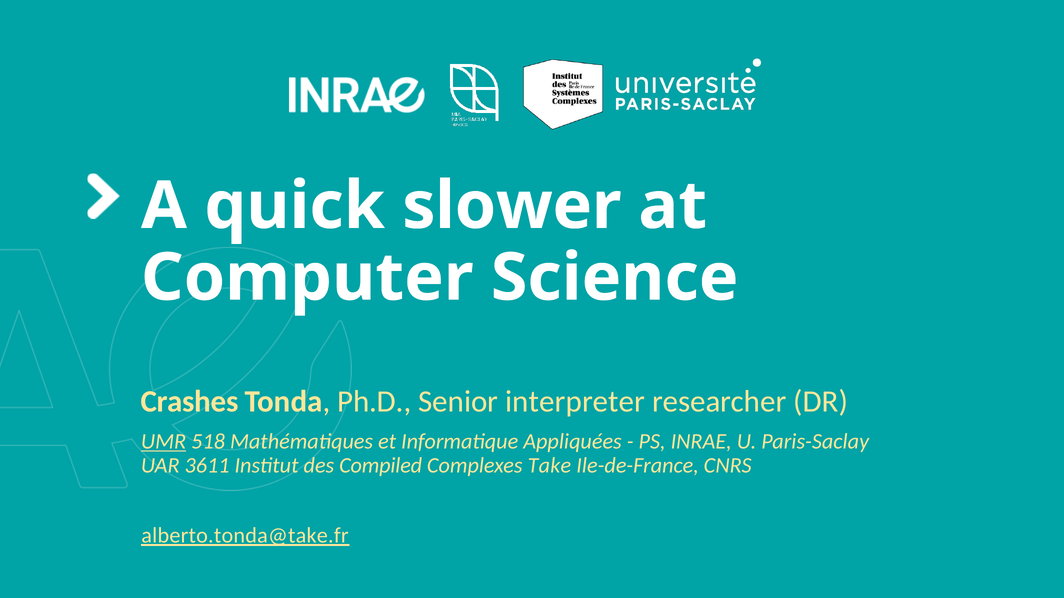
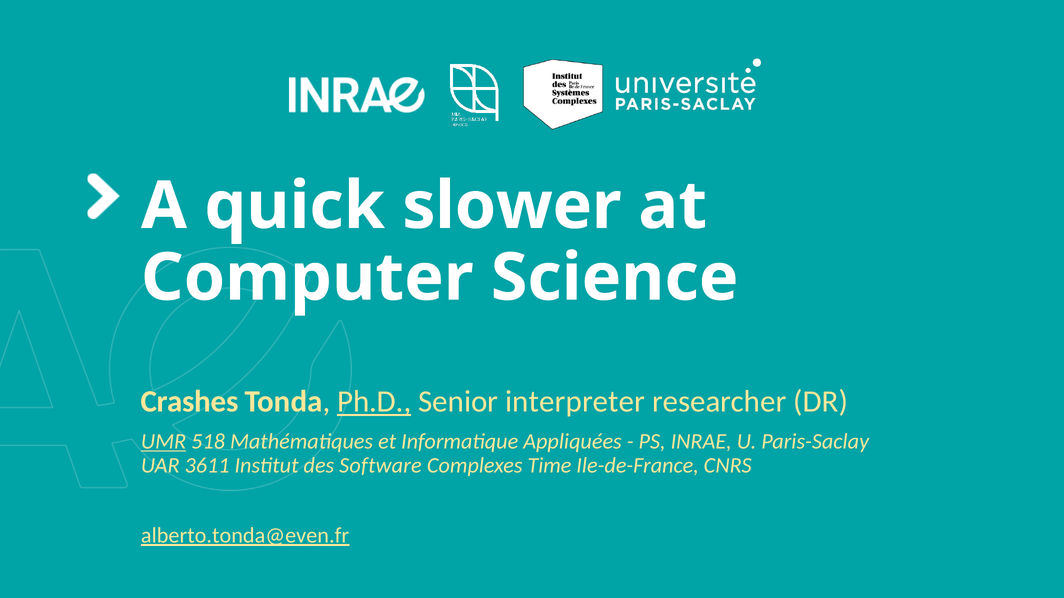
Ph.D underline: none -> present (374, 402)
Compiled: Compiled -> Software (380, 466)
Take: Take -> Time (550, 466)
alberto.tonda@take.fr: alberto.tonda@take.fr -> alberto.tonda@even.fr (245, 536)
